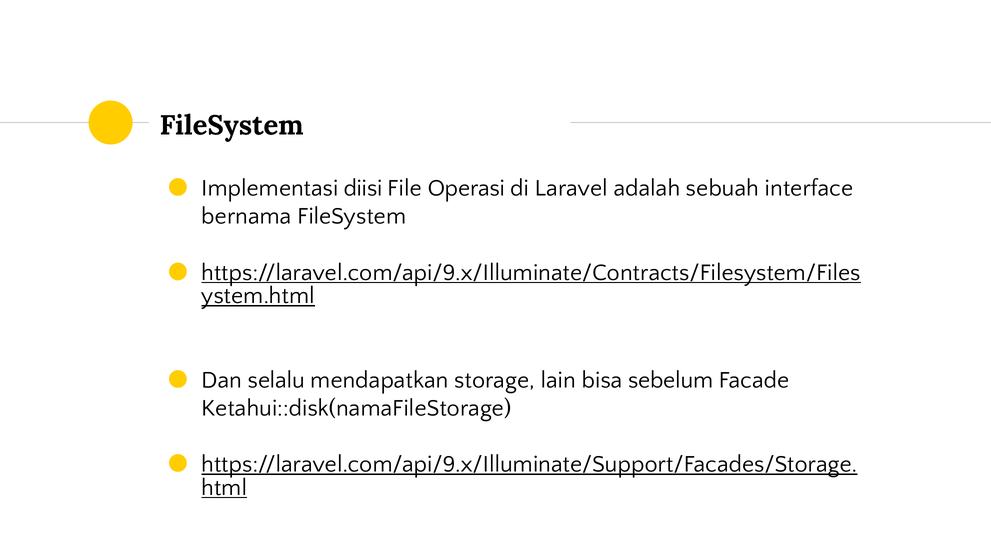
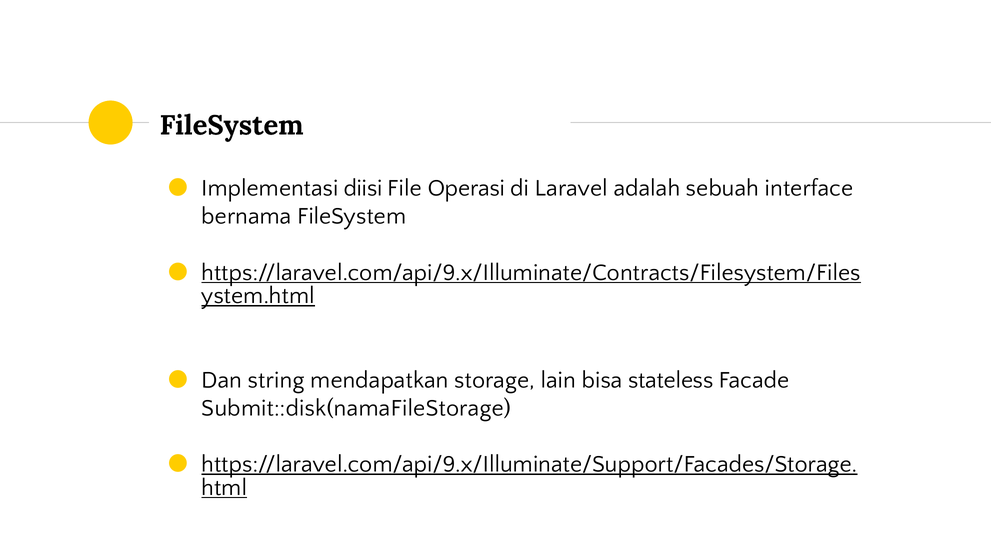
selalu: selalu -> string (276, 380)
sebelum: sebelum -> stateless (671, 380)
Ketahui::disk(namaFileStorage: Ketahui::disk(namaFileStorage -> Submit::disk(namaFileStorage (356, 408)
